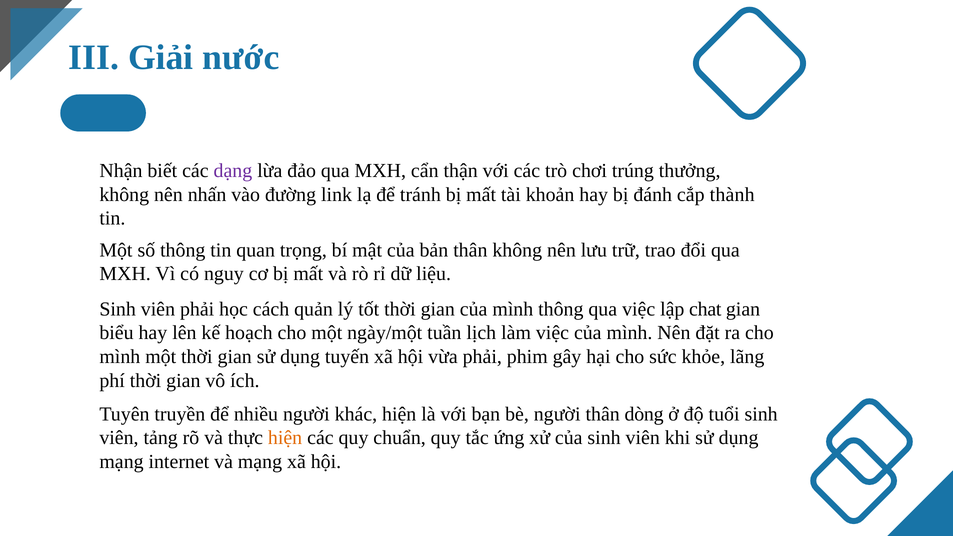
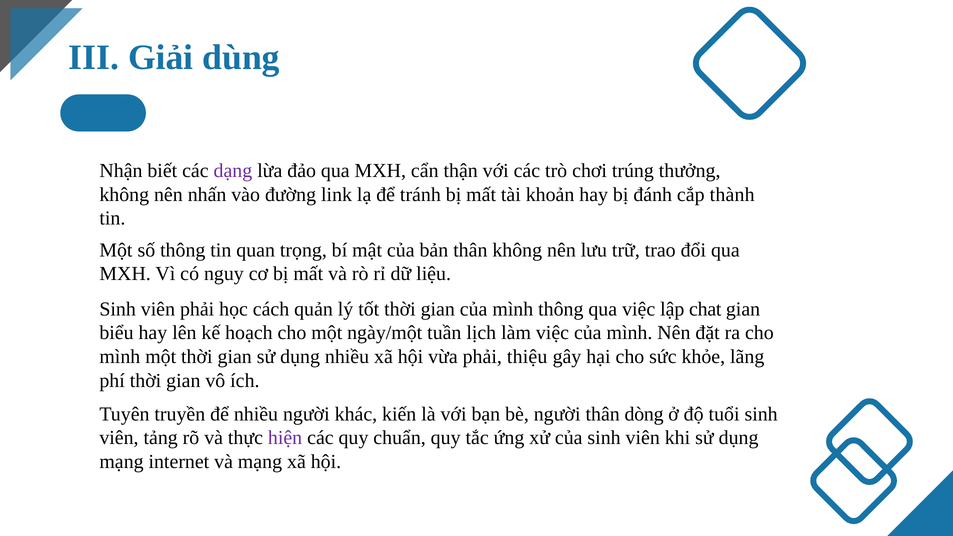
nước: nước -> dùng (241, 57)
dụng tuyến: tuyến -> nhiều (347, 357)
phim: phim -> thiệu (527, 357)
khác hiện: hiện -> kiến (399, 414)
hiện colour: orange -> purple (285, 438)
